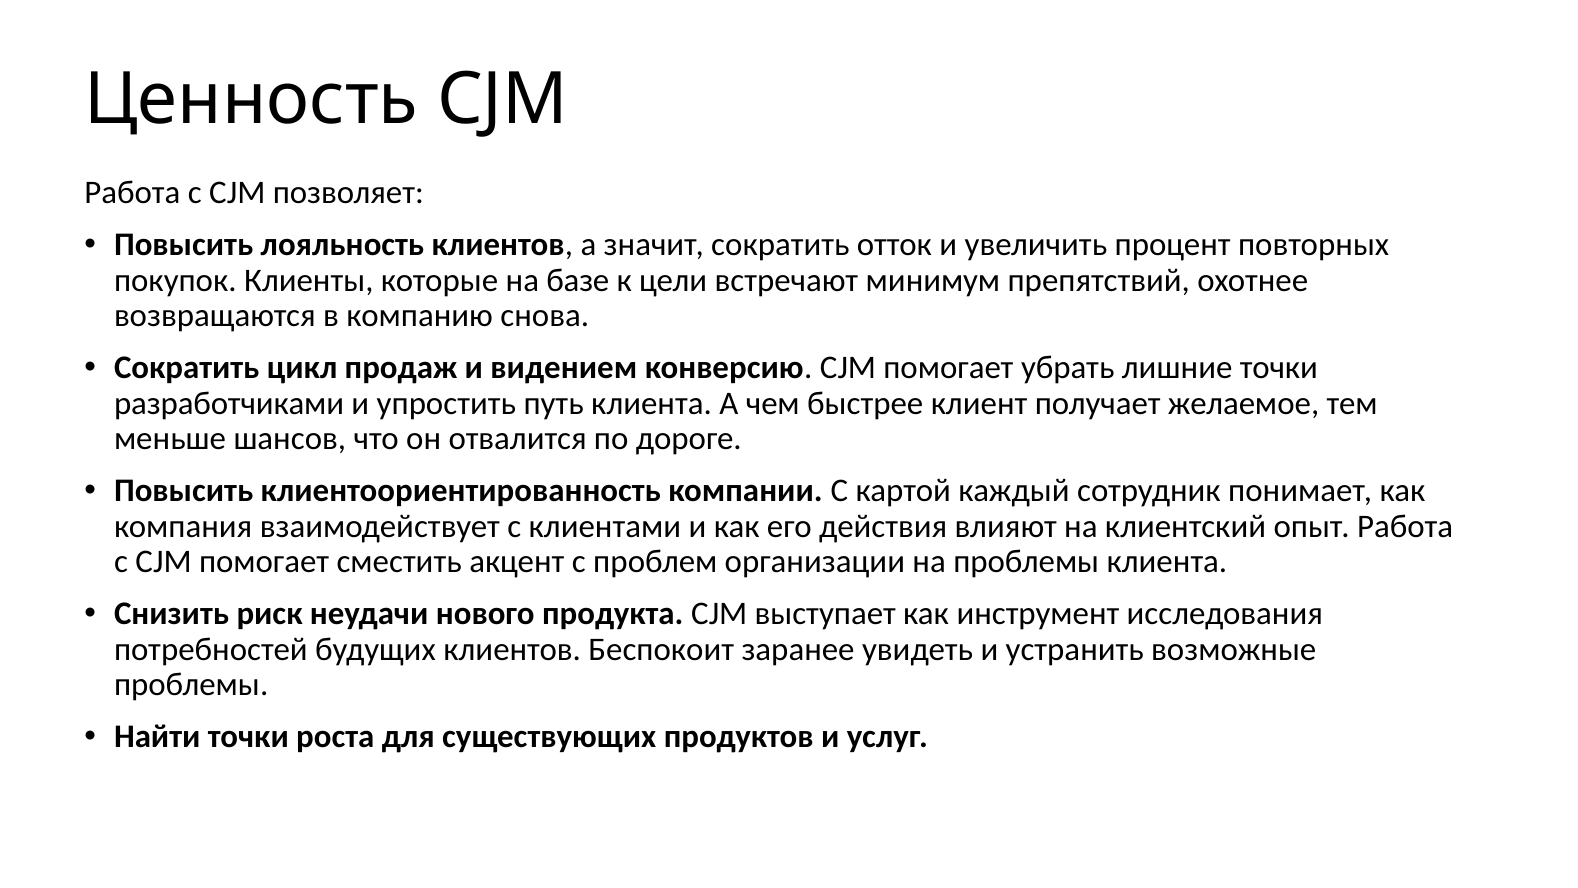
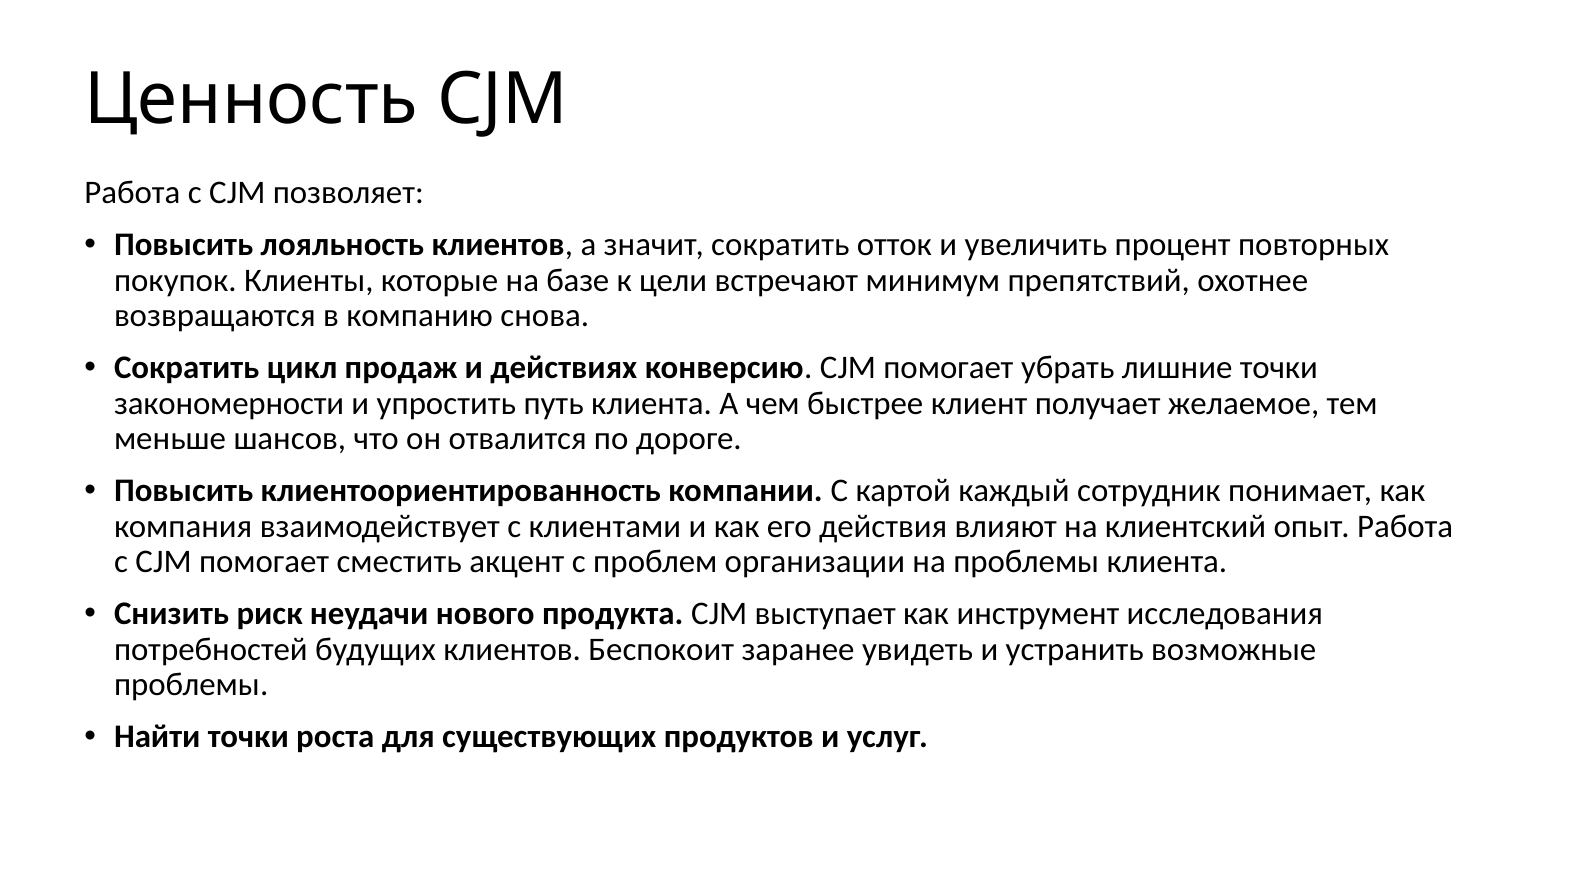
видением: видением -> действиях (564, 368)
разработчиками: разработчиками -> закономерности (229, 403)
